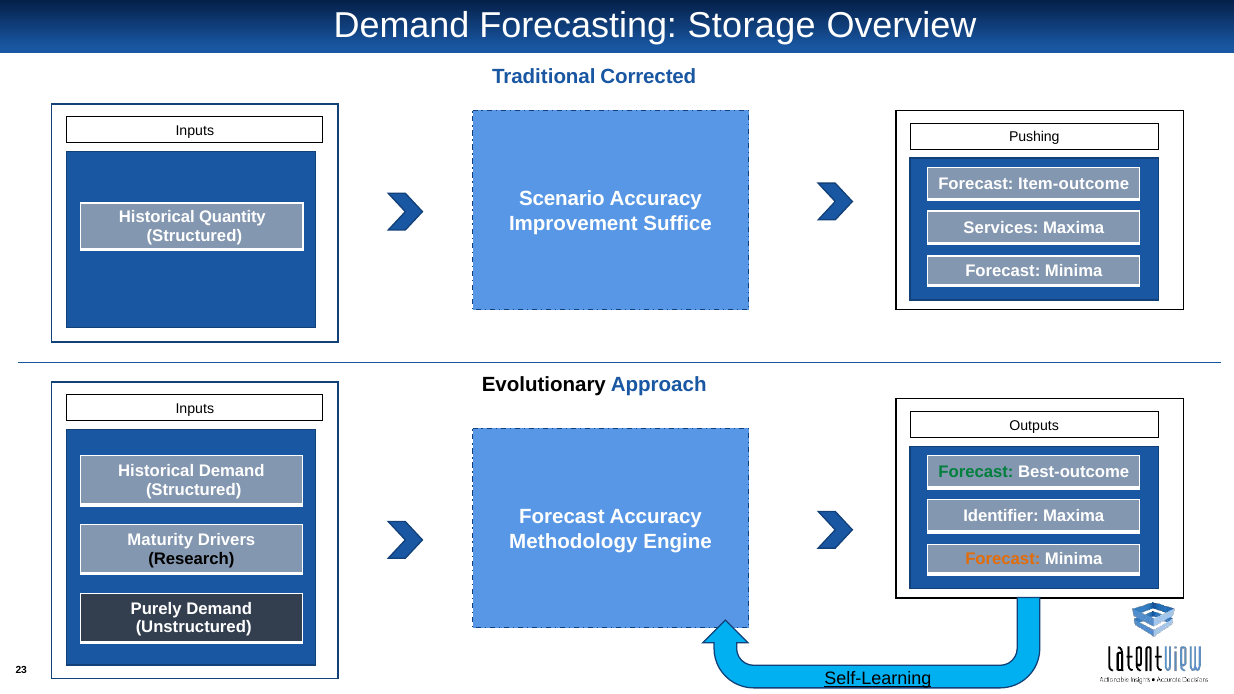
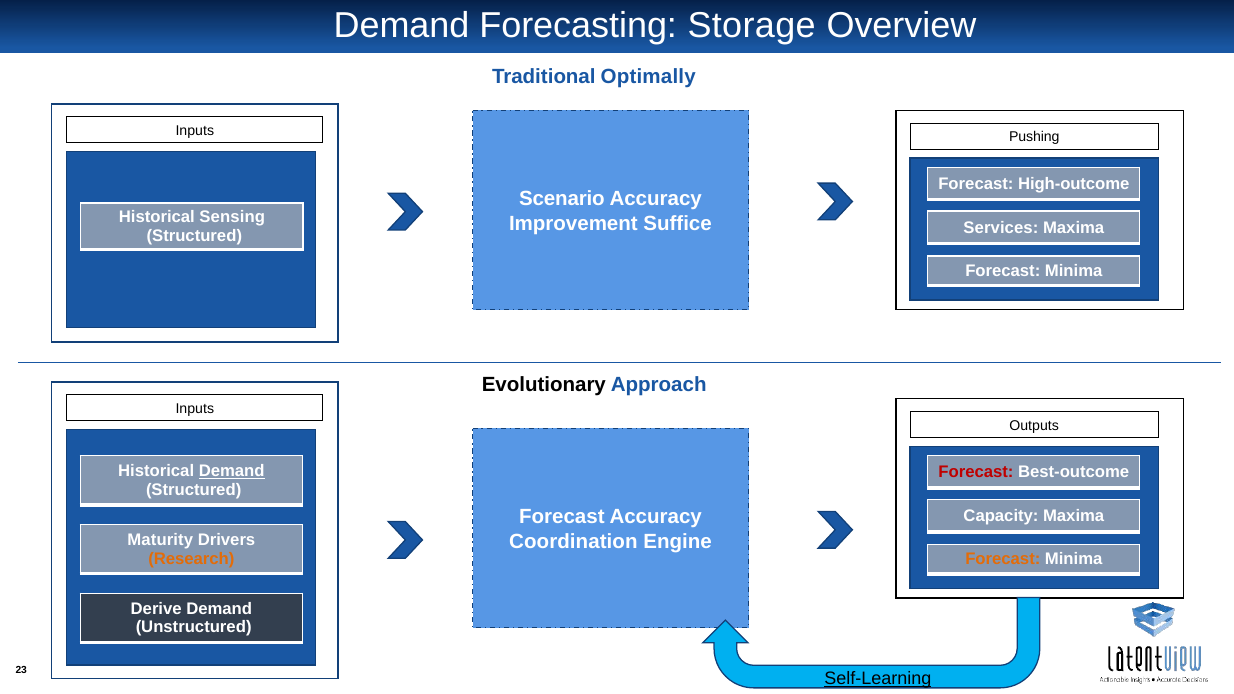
Corrected: Corrected -> Optimally (648, 77)
Item-outcome: Item-outcome -> High-outcome (1074, 184)
Quantity: Quantity -> Sensing (232, 217)
Demand underline: none -> present (232, 471)
Forecast colour: green -> red (976, 472)
Identifier: Identifier -> Capacity (1001, 516)
Methodology: Methodology -> Coordination (573, 542)
Research colour: black -> orange (191, 559)
Purely: Purely -> Derive (156, 609)
